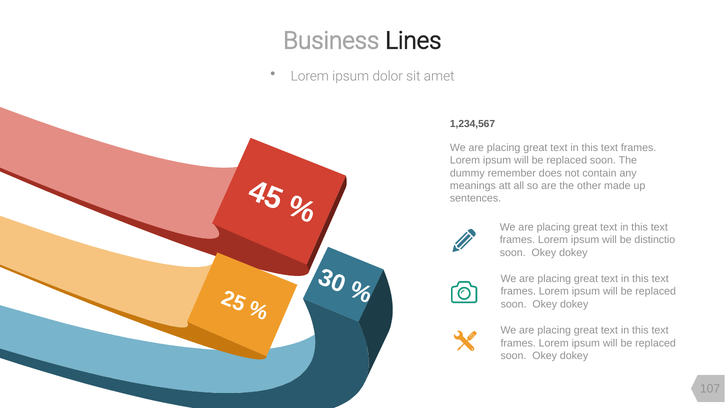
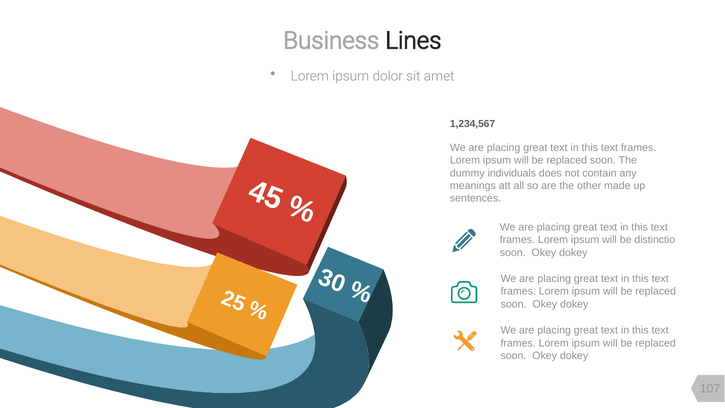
remember: remember -> individuals (512, 173)
